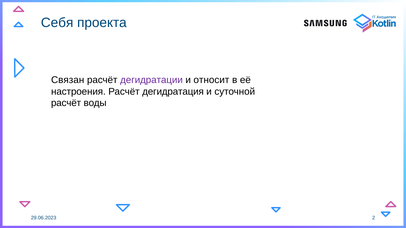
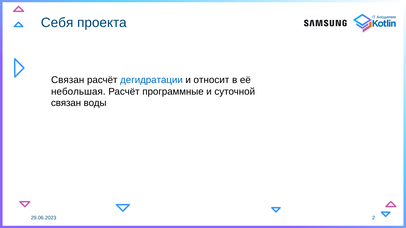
дегидратации colour: purple -> blue (151, 80)
настроения: настроения -> небольшая (78, 92)
дегидратация: дегидратация -> программные (173, 92)
расчёт: расчёт -> связан (66, 103)
